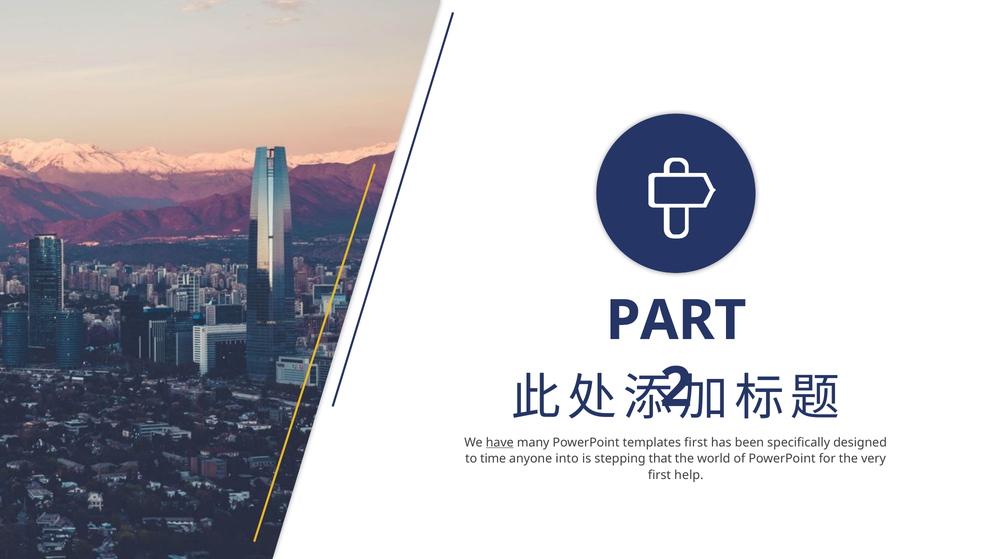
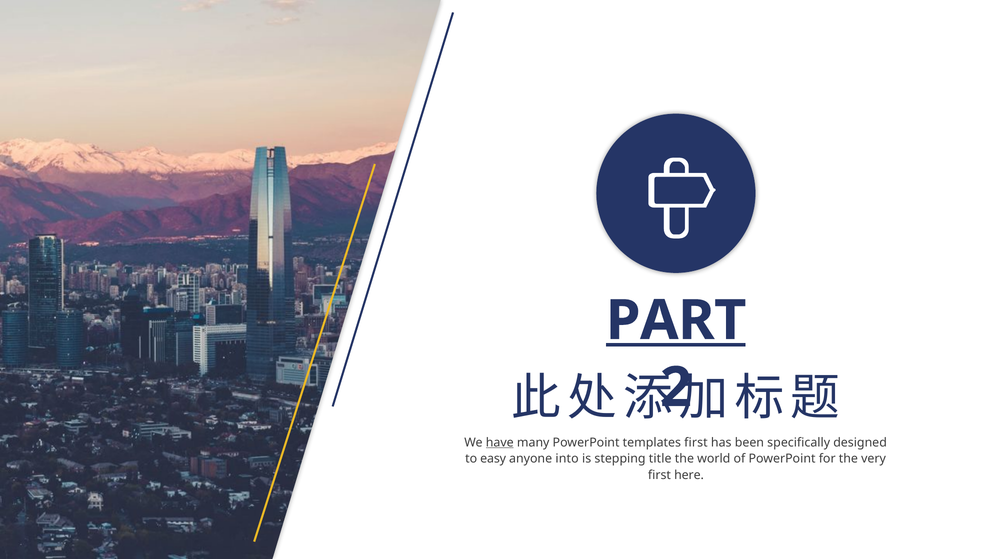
PART underline: none -> present (676, 320)
time: time -> easy (493, 458)
that: that -> title (660, 458)
help: help -> here (689, 475)
